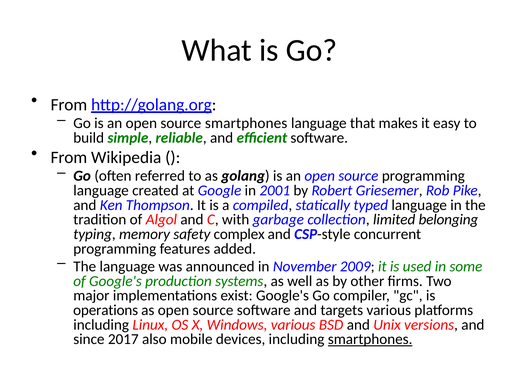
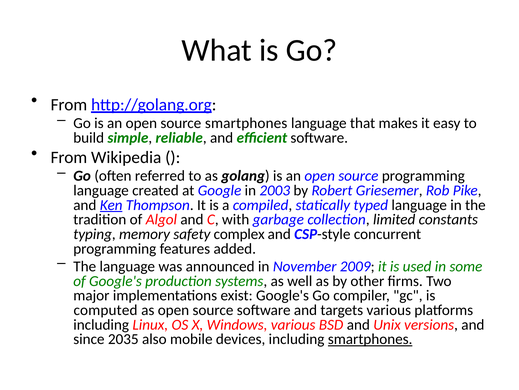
2001: 2001 -> 2003 (275, 190)
Ken underline: none -> present (111, 205)
belonging: belonging -> constants (448, 219)
operations: operations -> computed (105, 310)
2017: 2017 -> 2035 (123, 339)
